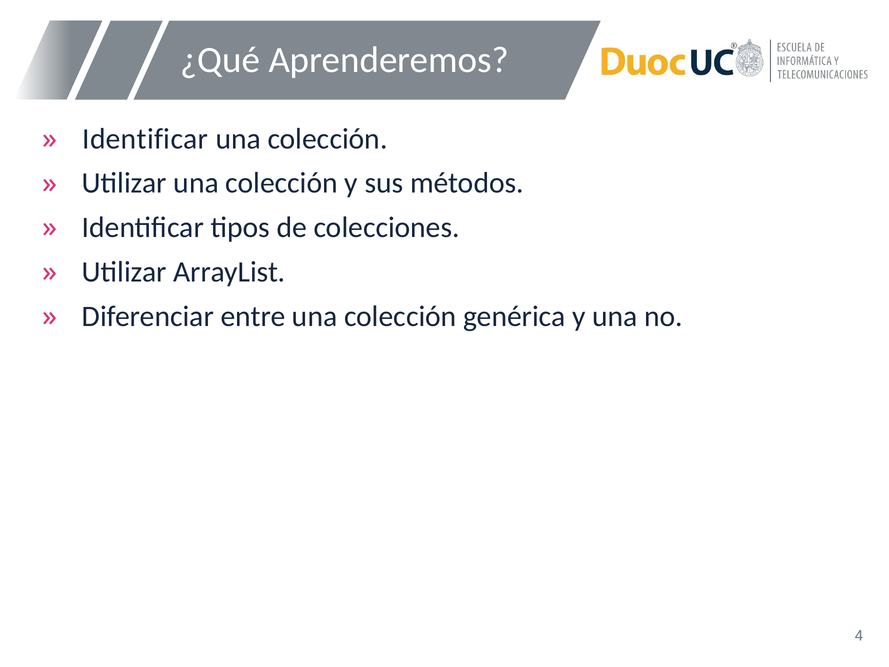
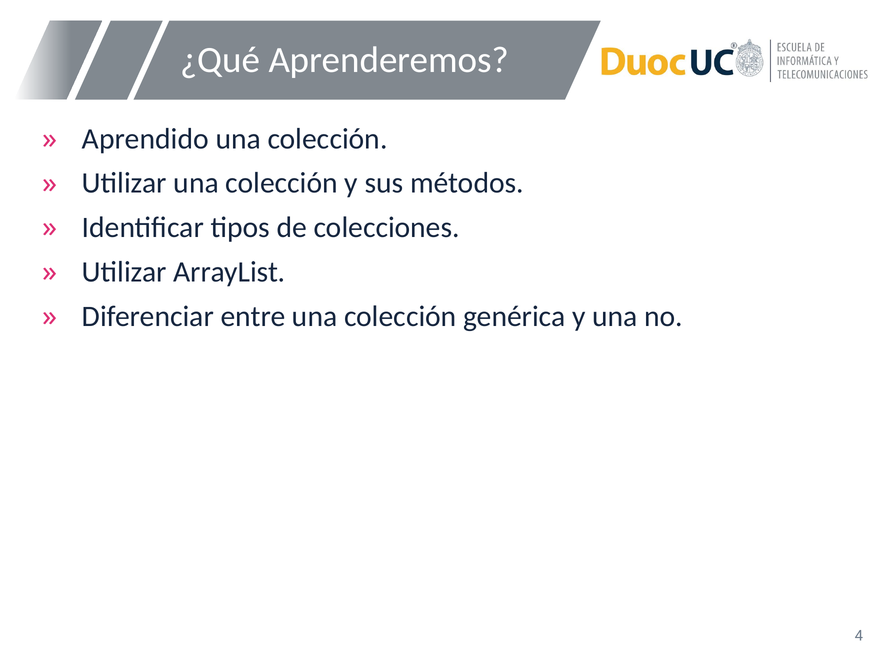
Identificar: Identificar -> Aprendido (145, 139)
